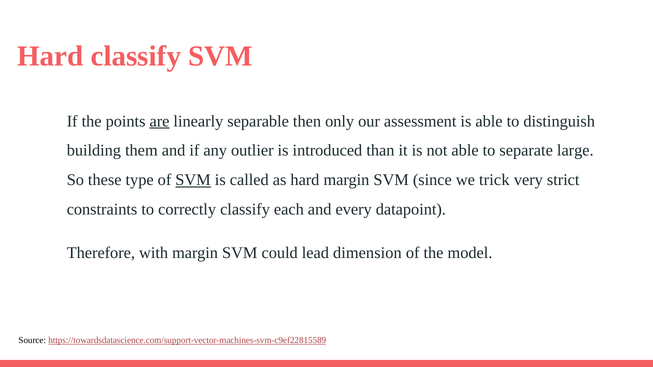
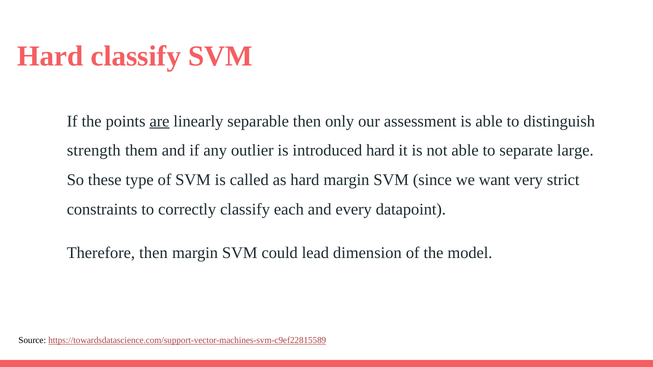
building: building -> strength (94, 151)
introduced than: than -> hard (380, 151)
SVM underline: present -> none (193, 180)
trick: trick -> want (494, 180)
Therefore with: with -> then (154, 253)
